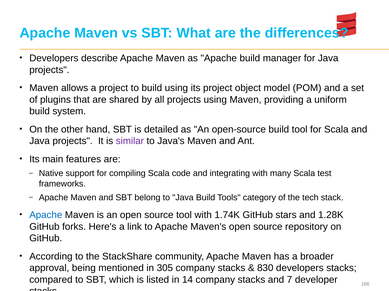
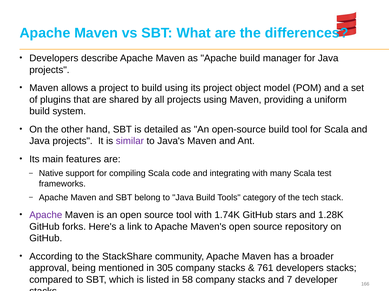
Apache colour: blue -> purple (46, 216)
830: 830 -> 761 (265, 269)
14: 14 -> 58 (187, 280)
